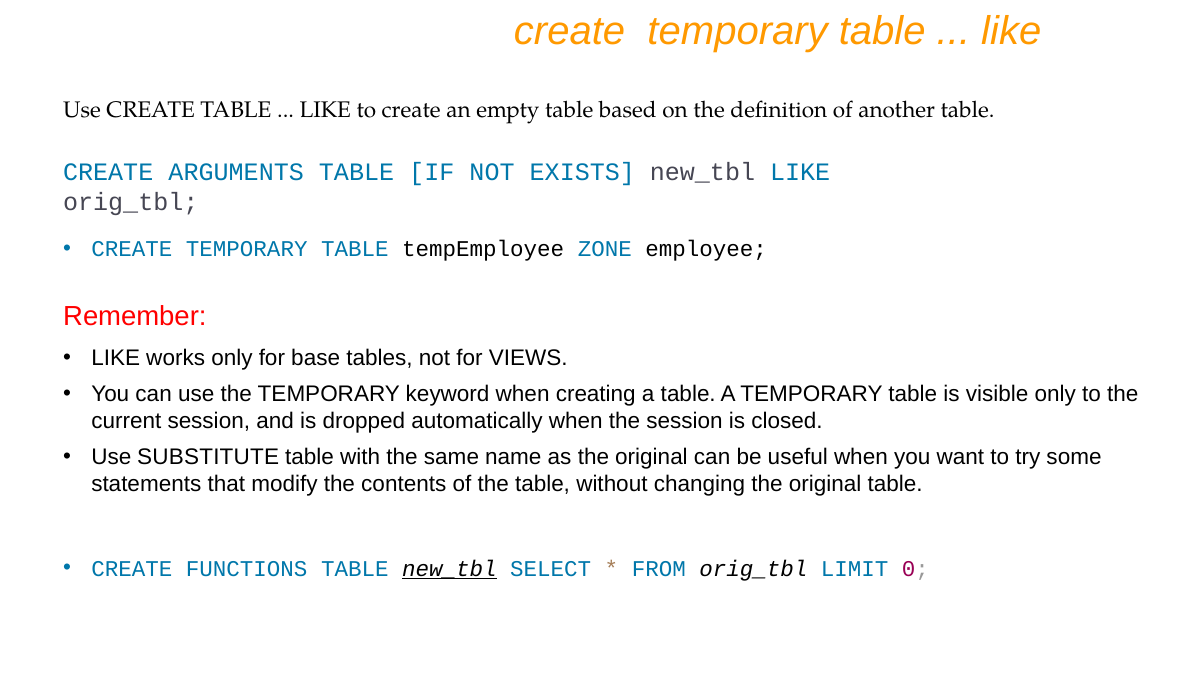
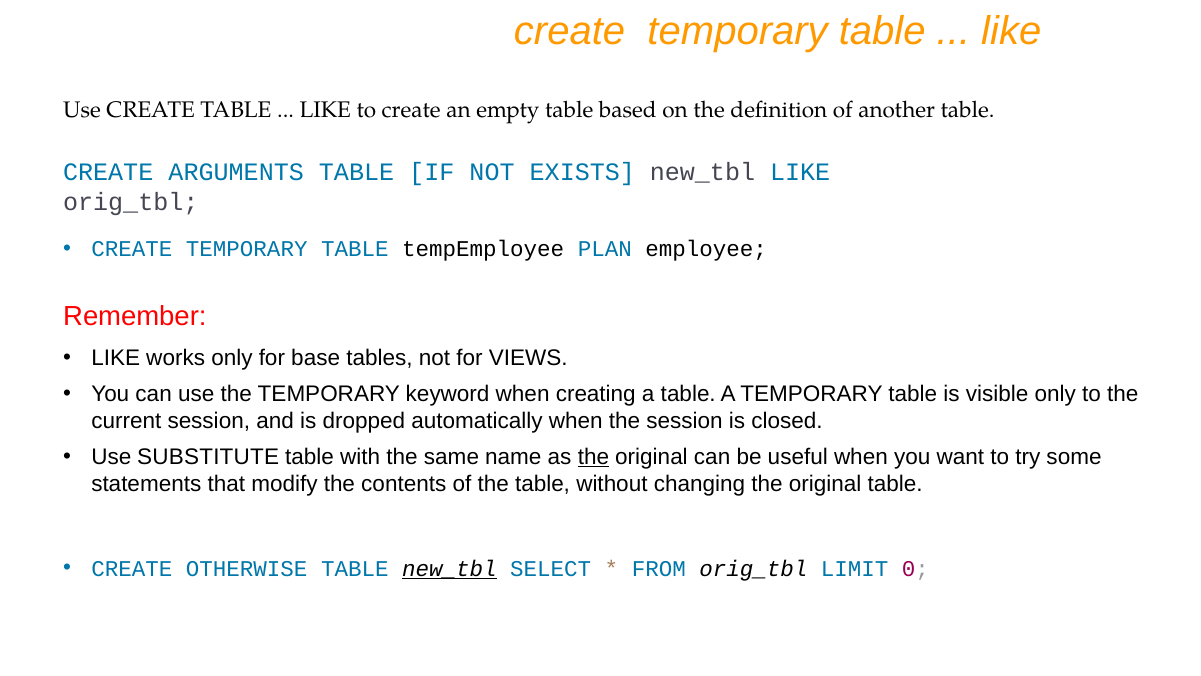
ZONE: ZONE -> PLAN (605, 249)
the underline: none -> present (593, 457)
FUNCTIONS: FUNCTIONS -> OTHERWISE (247, 568)
